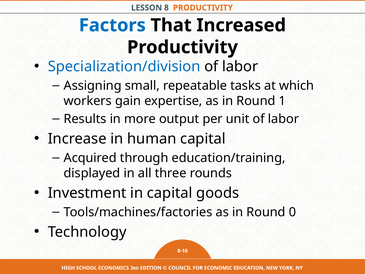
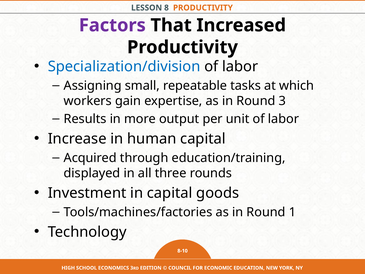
Factors colour: blue -> purple (112, 25)
1: 1 -> 3 (282, 101)
0: 0 -> 1 (292, 212)
